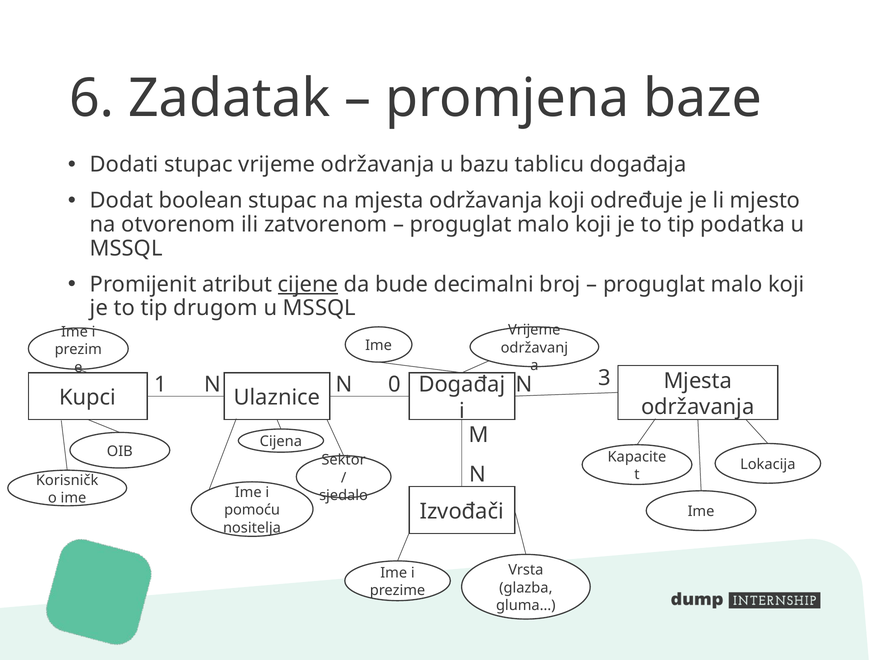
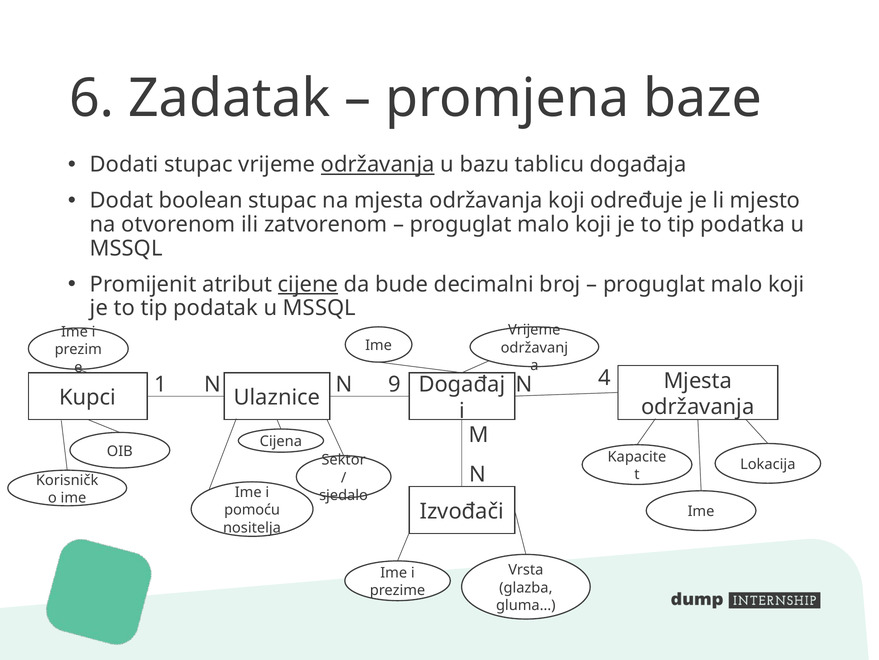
održavanja underline: none -> present (378, 165)
drugom: drugom -> podatak (216, 308)
0: 0 -> 9 (395, 384)
3: 3 -> 4 (605, 377)
